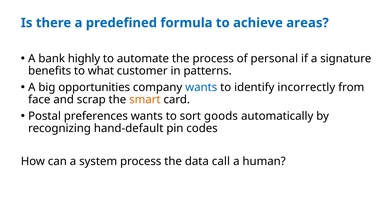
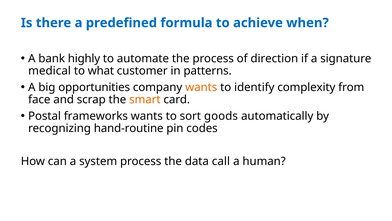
areas: areas -> when (308, 23)
personal: personal -> direction (274, 58)
benefits: benefits -> medical (50, 71)
wants colour: blue -> orange (201, 87)
incorrectly: incorrectly -> complexity (306, 87)
preferences: preferences -> frameworks (96, 116)
hand-default: hand-default -> hand-routine (129, 128)
